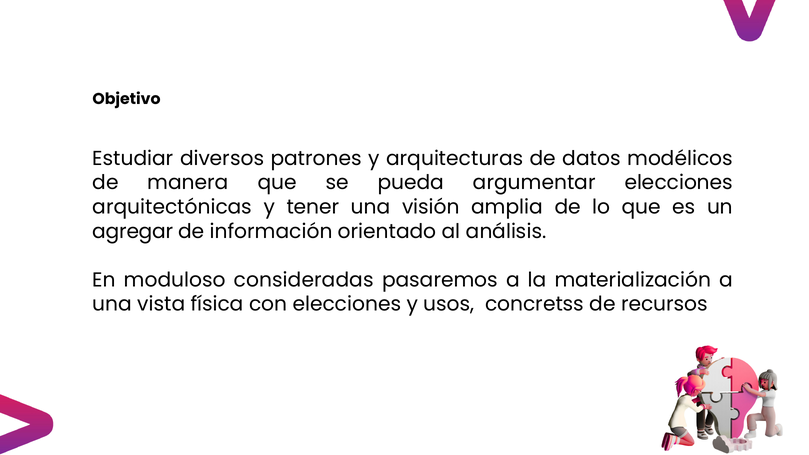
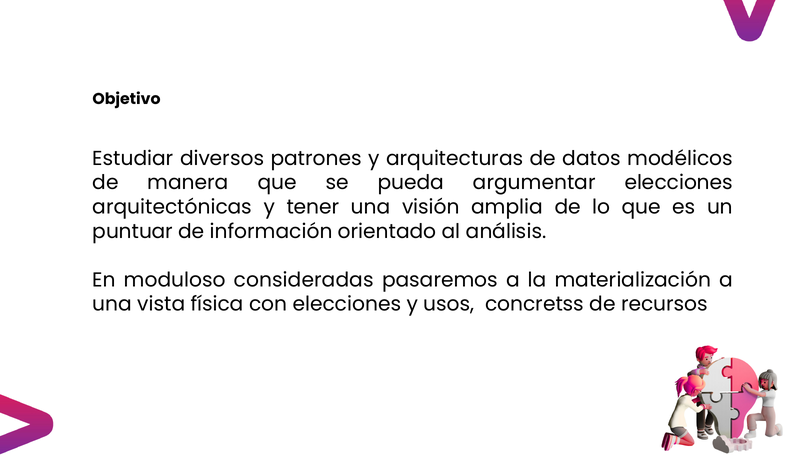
agregar: agregar -> puntuar (133, 231)
